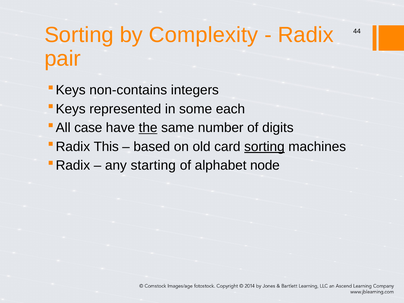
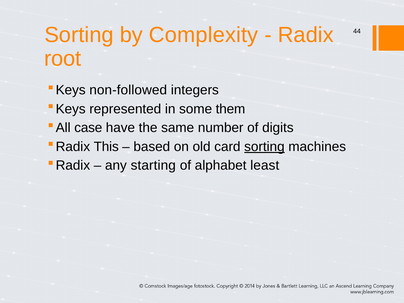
pair: pair -> root (63, 58)
non-contains: non-contains -> non-followed (128, 90)
each: each -> them (230, 109)
the underline: present -> none (148, 128)
node: node -> least (265, 166)
